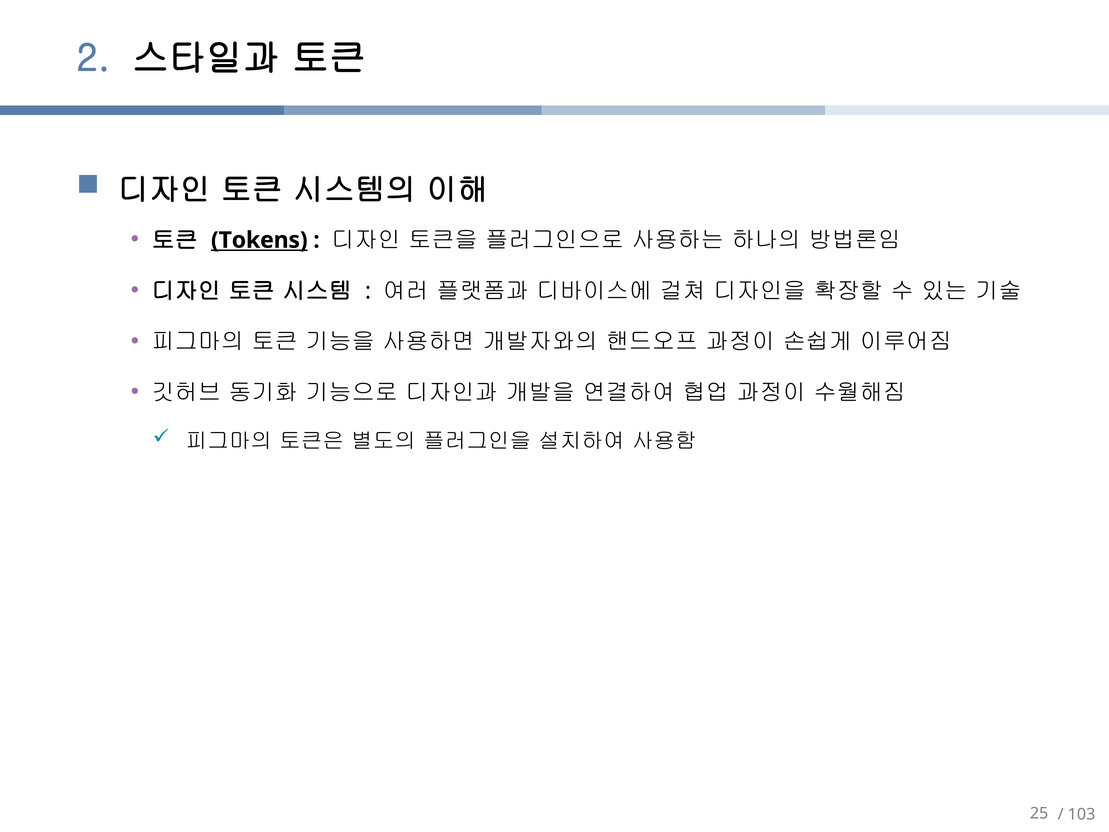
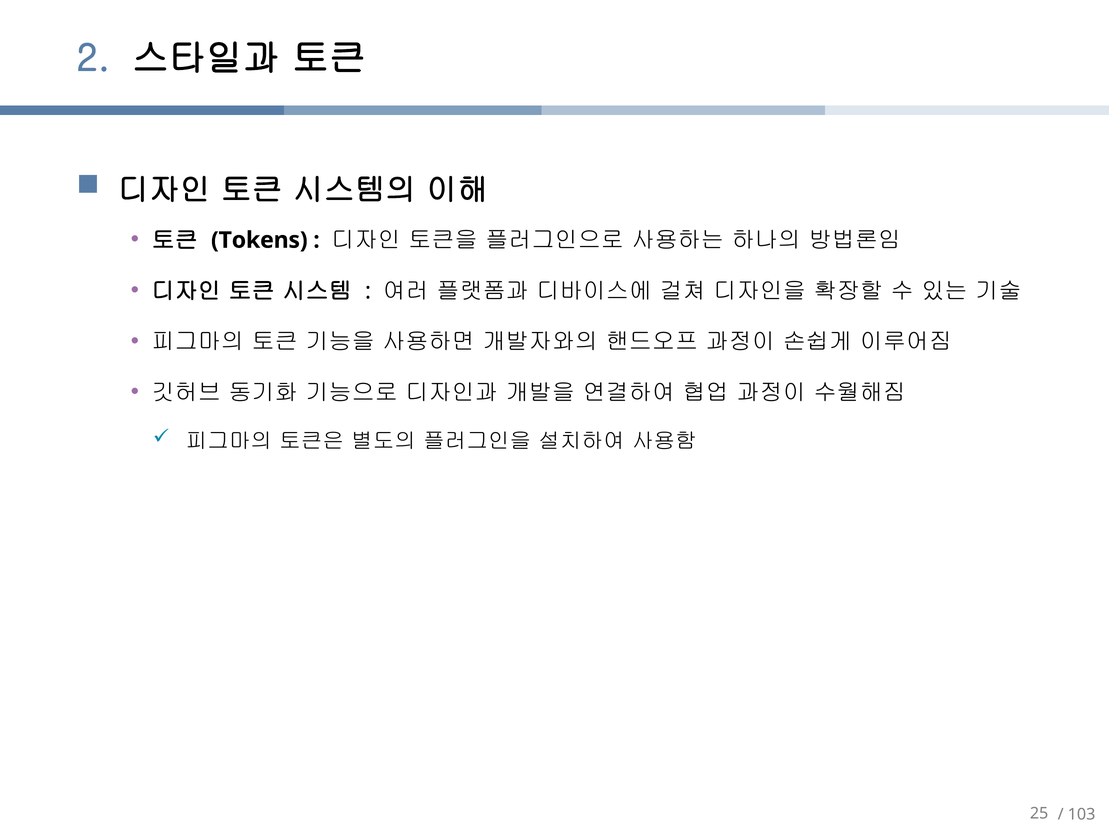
Tokens underline: present -> none (259, 240)
